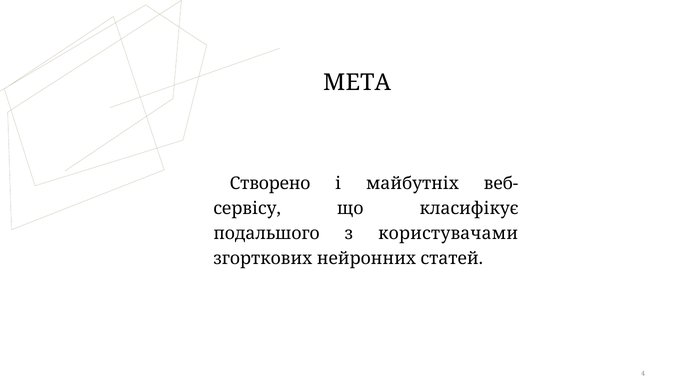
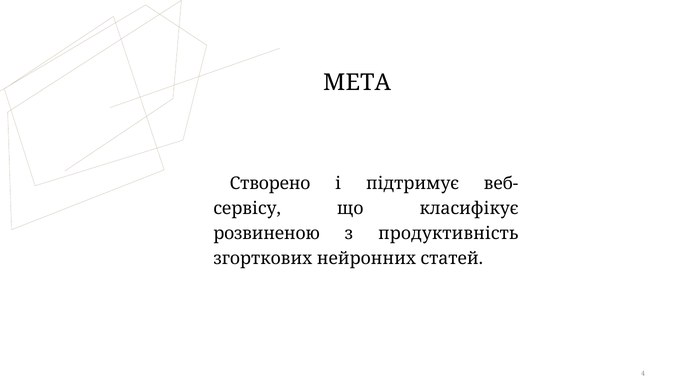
майбутніх: майбутніх -> підтримує (412, 184)
подальшого: подальшого -> розвиненою (267, 234)
користувачами: користувачами -> продуктивність (448, 234)
